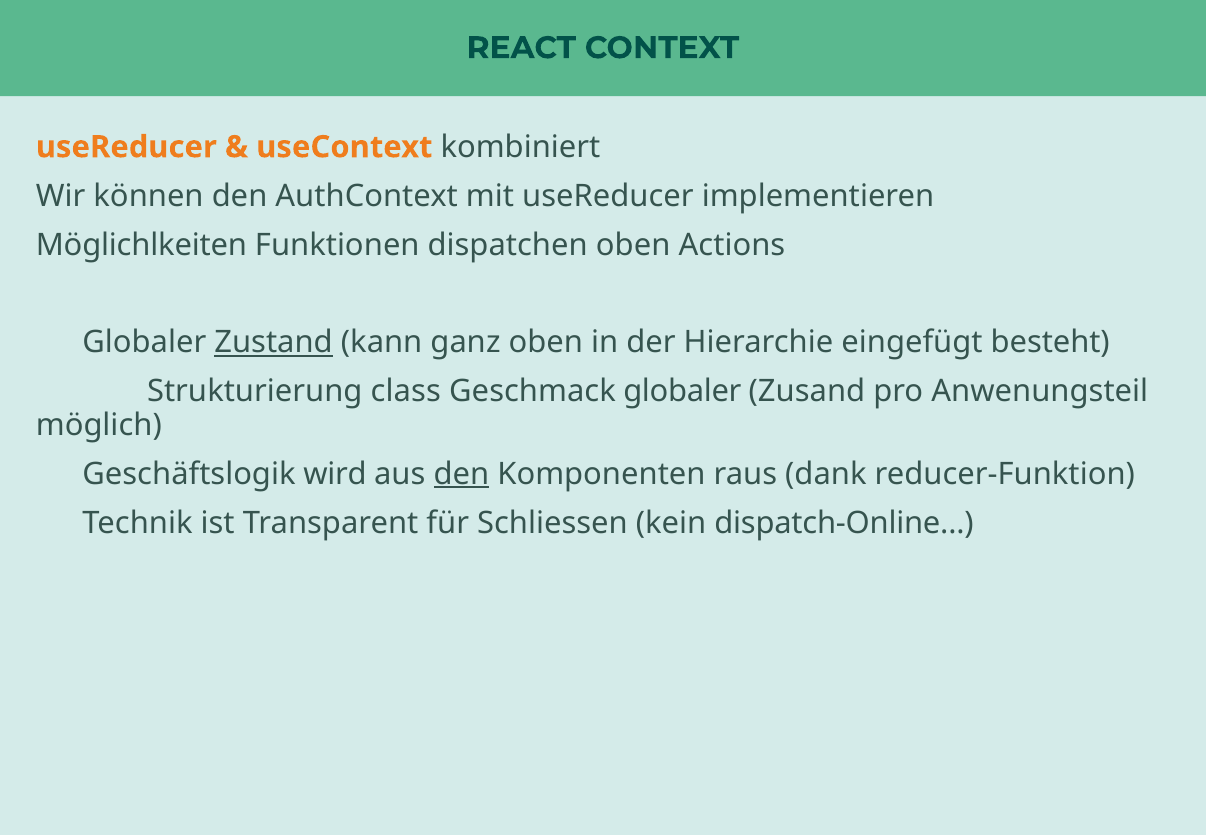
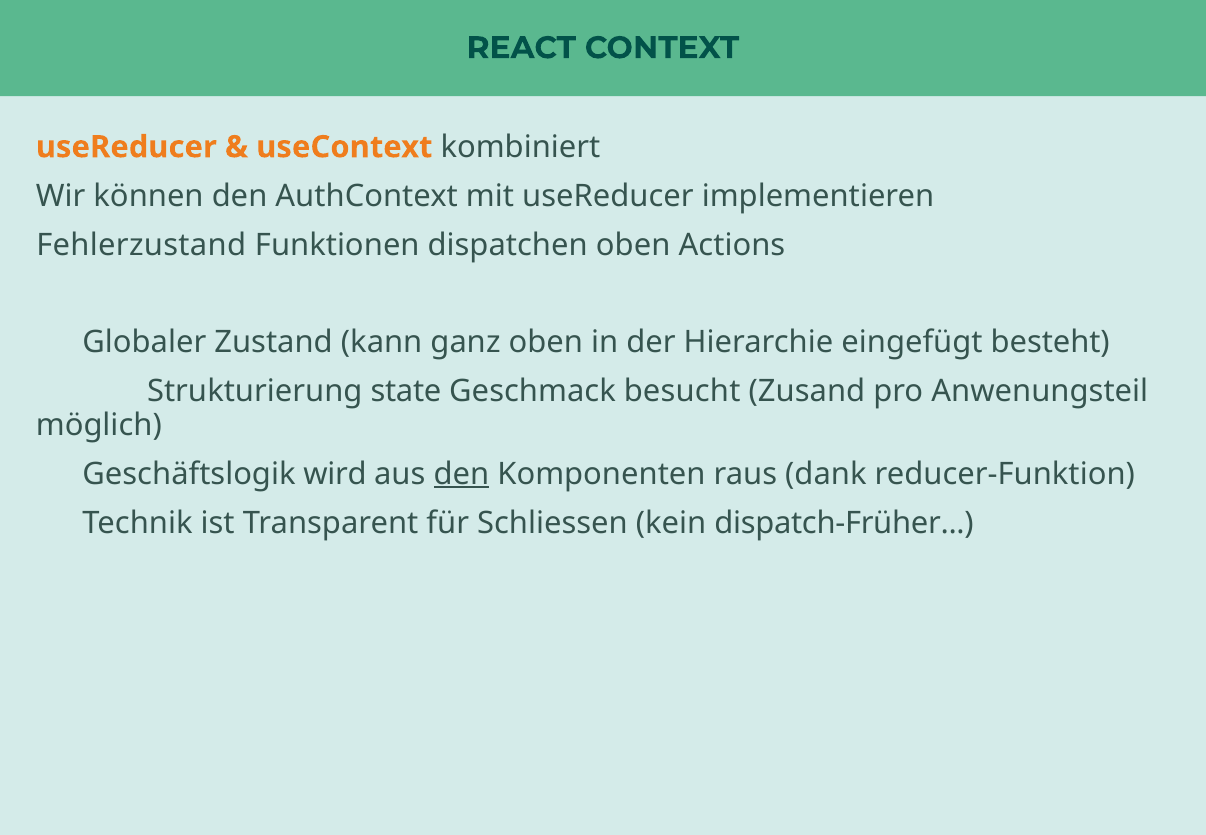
Möglichlkeiten: Möglichlkeiten -> Fehlerzustand (141, 245)
Zustand underline: present -> none (274, 343)
class: class -> state (406, 392)
Geschmack globaler: globaler -> besucht (682, 392)
dispatch-Online: dispatch-Online -> dispatch-Früher (844, 523)
